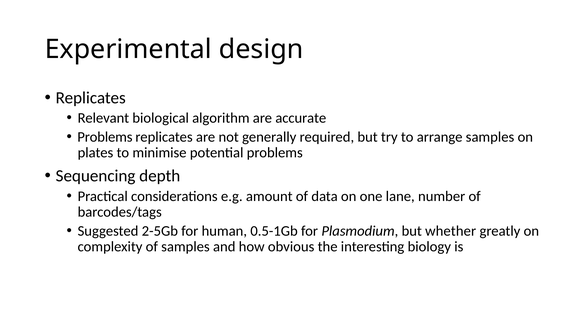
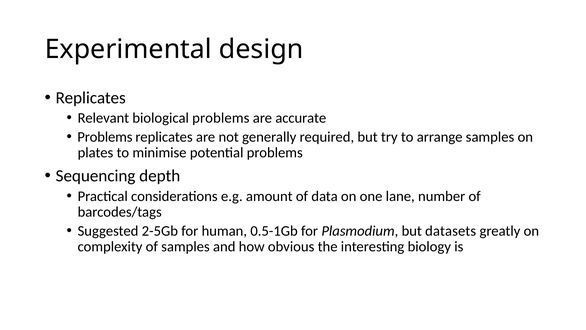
biological algorithm: algorithm -> problems (221, 118)
whether: whether -> datasets (451, 231)
